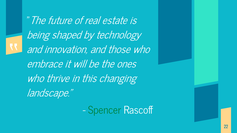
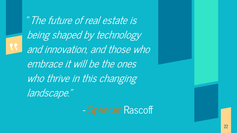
Spencer colour: green -> orange (105, 111)
